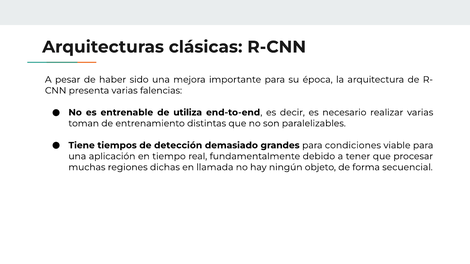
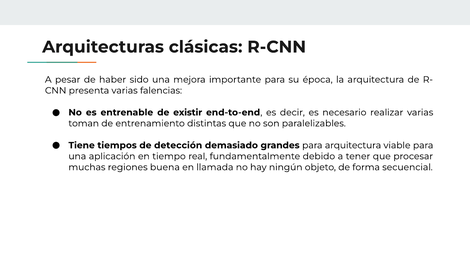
utiliza: utiliza -> existir (188, 113)
para condiciones: condiciones -> arquitectura (353, 146)
dichas: dichas -> buena (165, 167)
